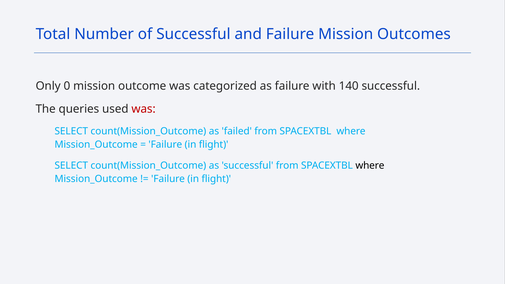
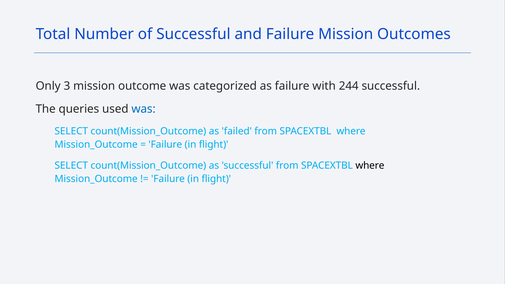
0: 0 -> 3 (67, 86)
140: 140 -> 244 (349, 86)
was colour: red -> blue (144, 109)
